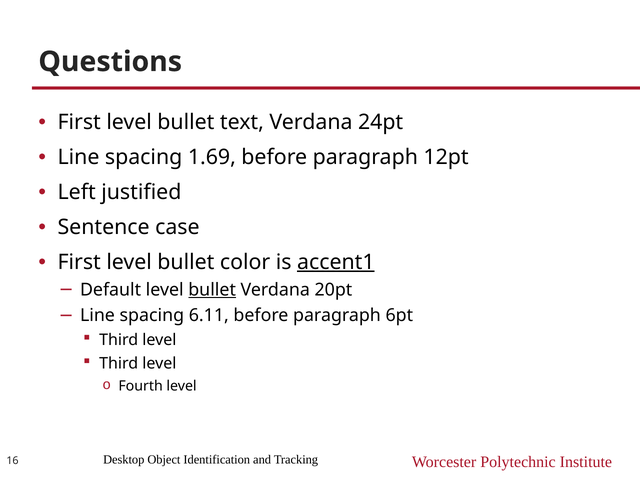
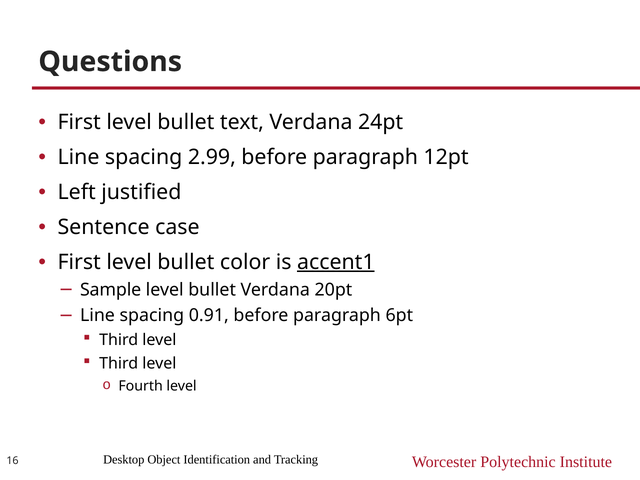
1.69: 1.69 -> 2.99 (212, 157)
Default: Default -> Sample (111, 290)
bullet underline: present -> none (212, 290)
6.11: 6.11 -> 0.91 (209, 315)
